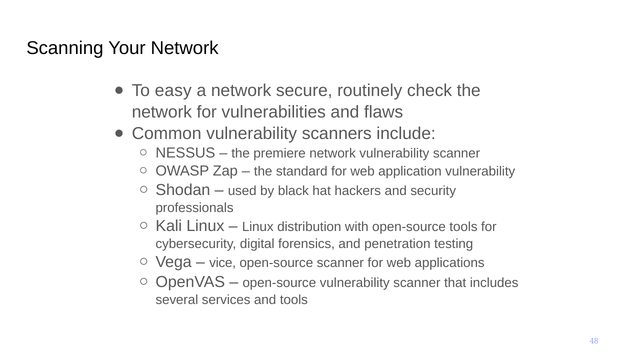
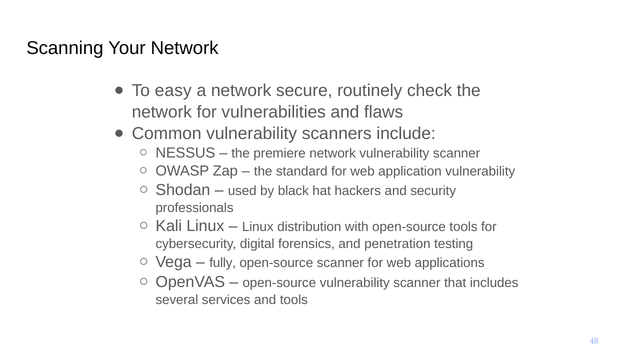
vice: vice -> fully (223, 263)
